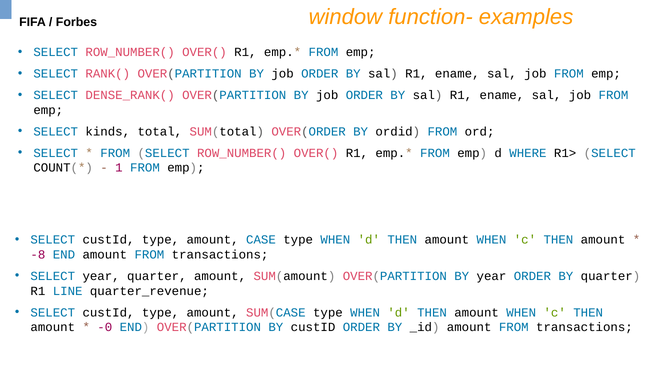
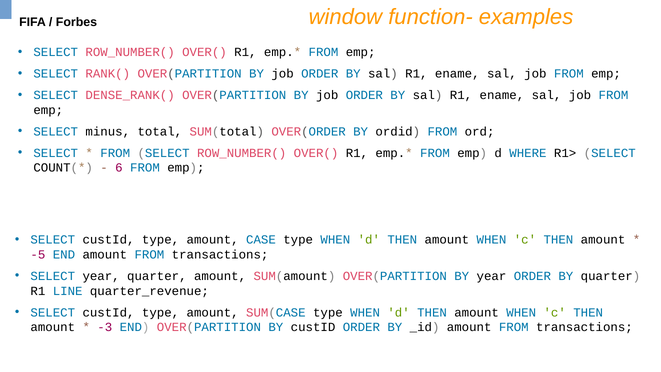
kinds: kinds -> minus (108, 131)
1: 1 -> 6 (119, 168)
-8: -8 -> -5 (38, 254)
-0: -0 -> -3 (105, 327)
